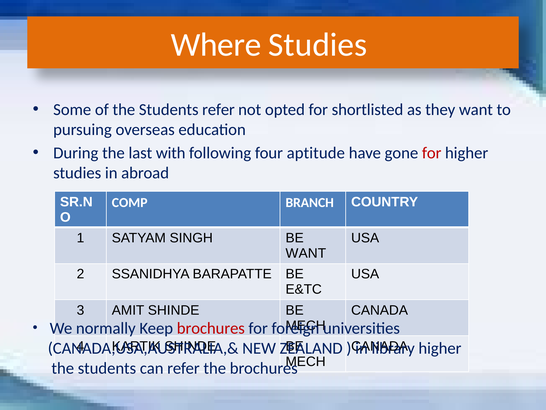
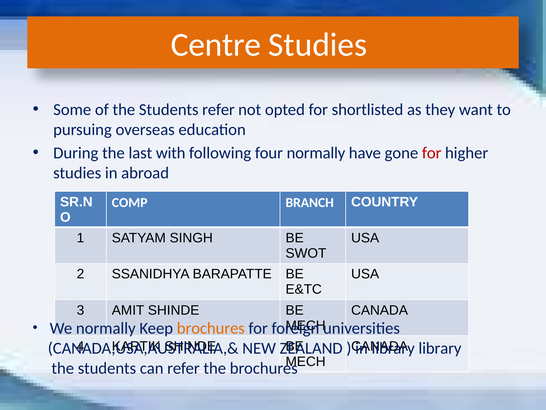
Where: Where -> Centre (216, 45)
four aptitude: aptitude -> normally (316, 153)
WANT: WANT -> SWOT (306, 253)
brochures colour: red -> orange (211, 328)
higher: higher -> library (440, 348)
